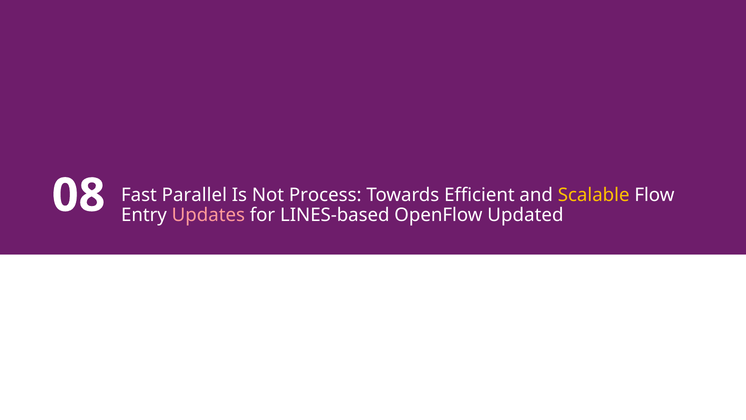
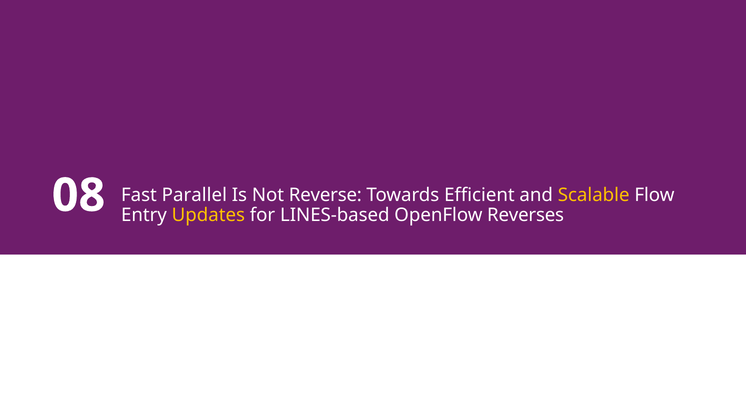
Process: Process -> Reverse (325, 195)
Updates colour: pink -> yellow (208, 215)
Updated: Updated -> Reverses (526, 215)
